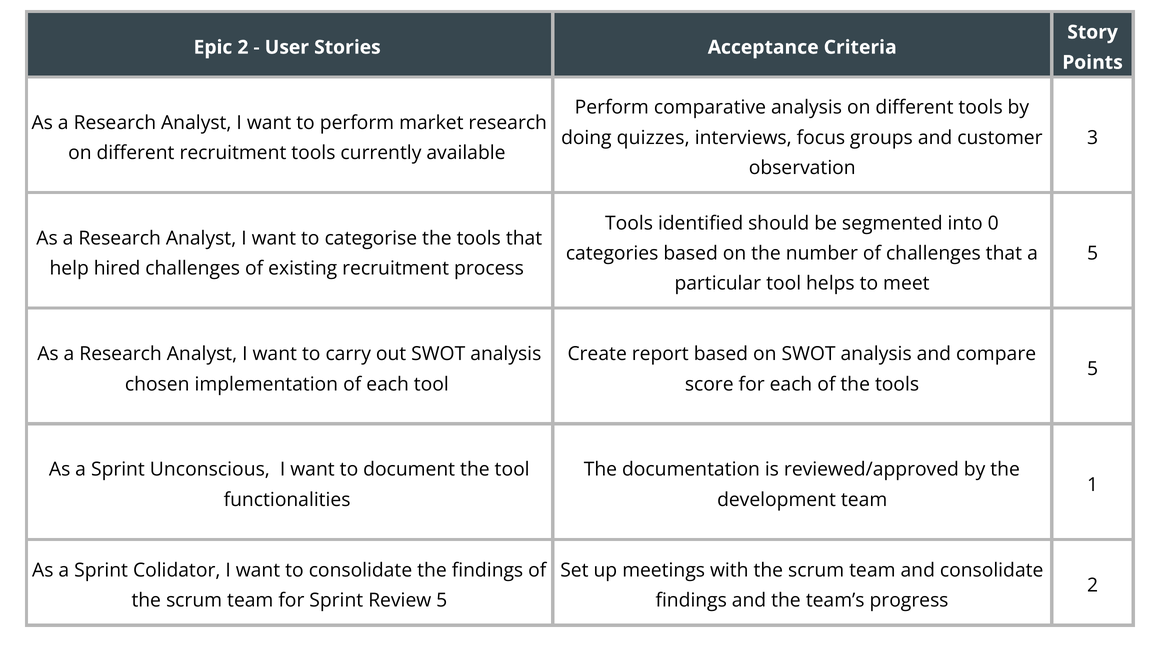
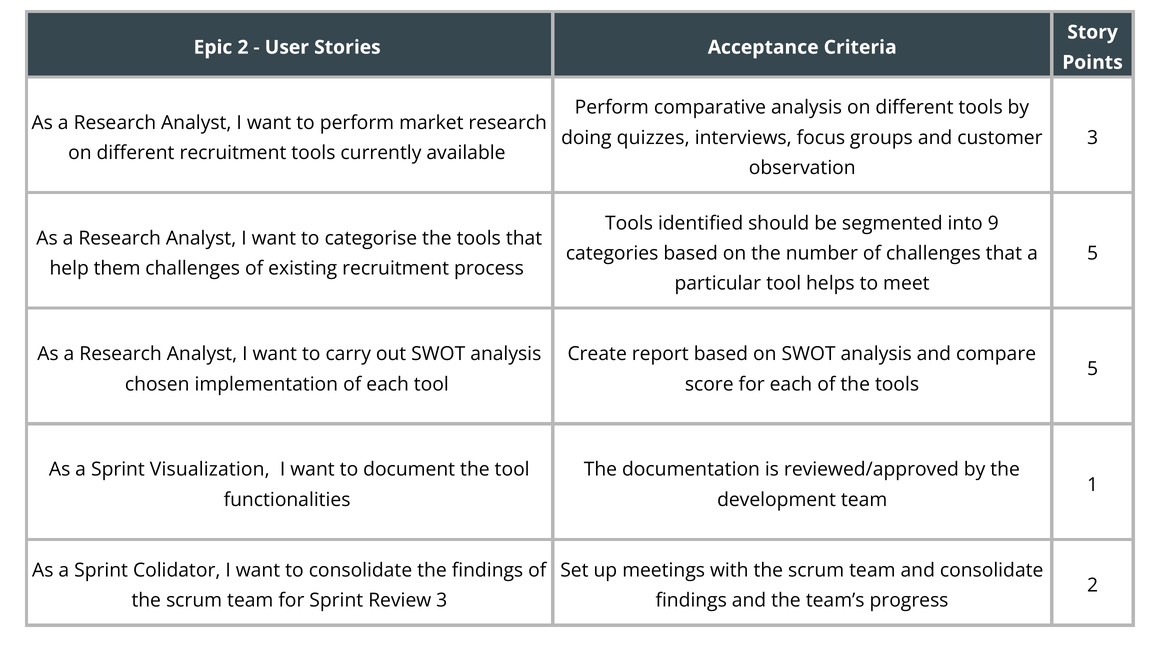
0: 0 -> 9 (993, 223)
hired: hired -> them (117, 269)
Unconscious: Unconscious -> Visualization (210, 470)
Review 5: 5 -> 3 (442, 601)
